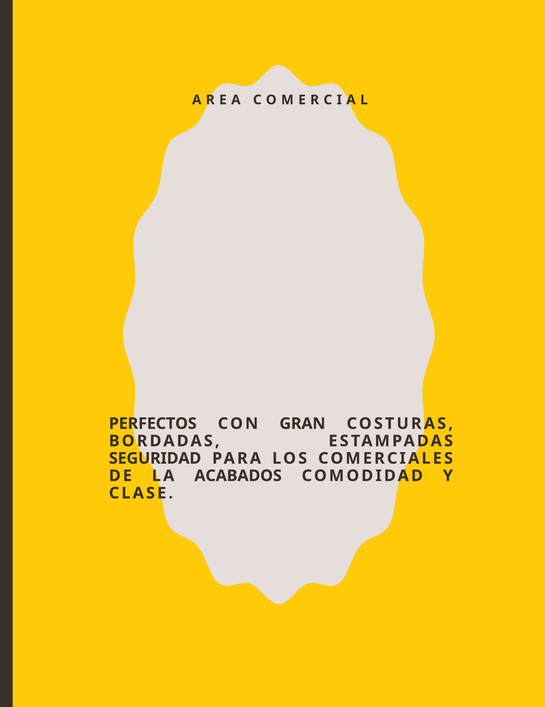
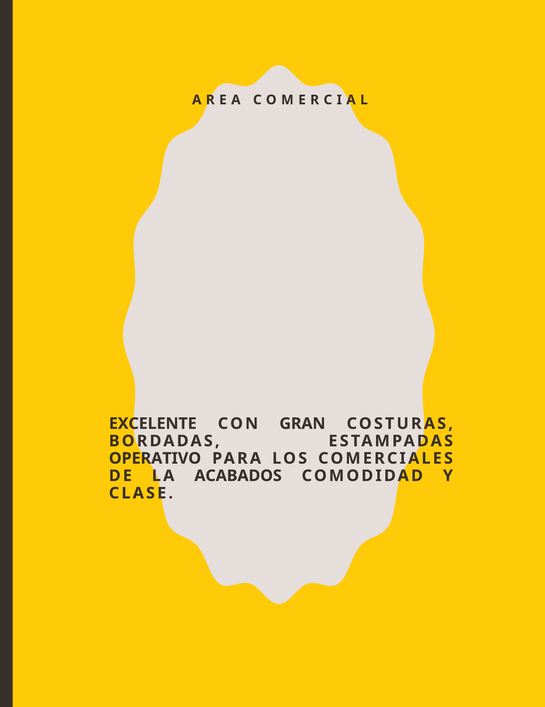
PERFECTOS: PERFECTOS -> EXCELENTE (153, 424)
SEGURIDAD: SEGURIDAD -> OPERATIVO (155, 458)
